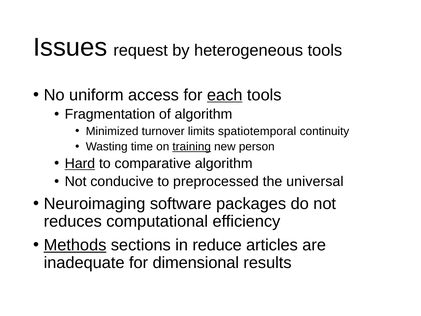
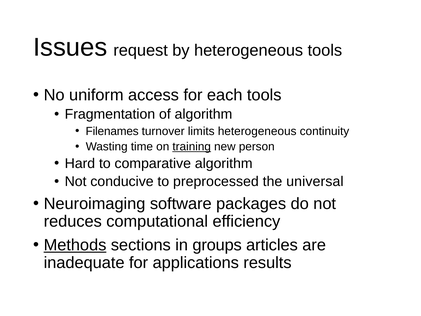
each underline: present -> none (225, 95)
Minimized: Minimized -> Filenames (112, 131)
limits spatiotemporal: spatiotemporal -> heterogeneous (257, 131)
Hard underline: present -> none (80, 163)
reduce: reduce -> groups (217, 245)
dimensional: dimensional -> applications (196, 263)
